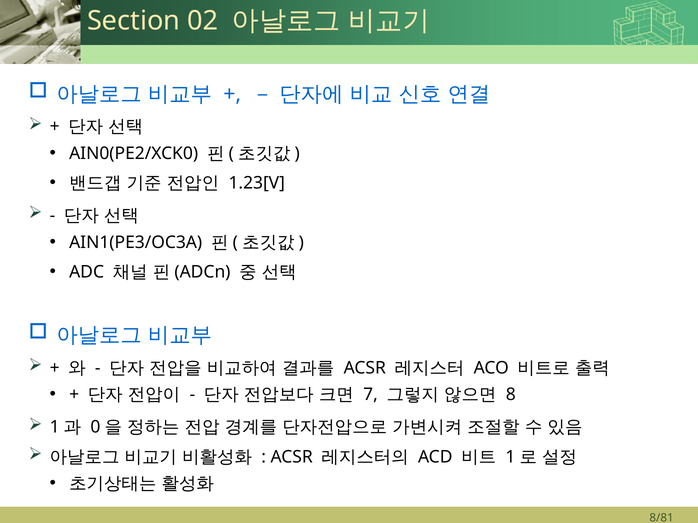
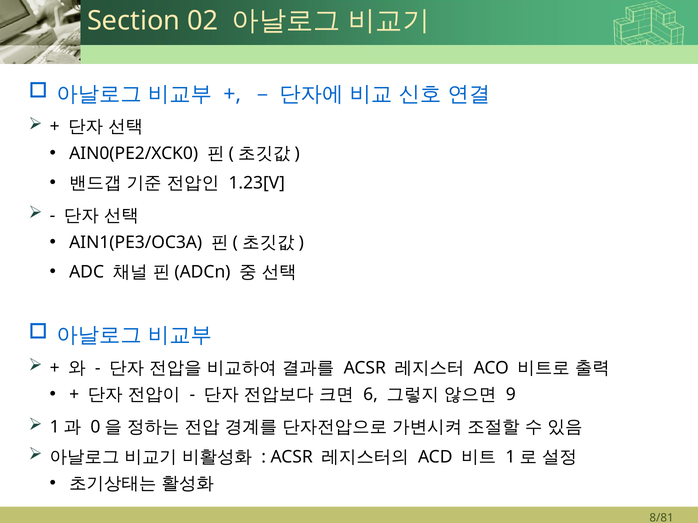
7: 7 -> 6 (371, 395)
8: 8 -> 9 (511, 395)
